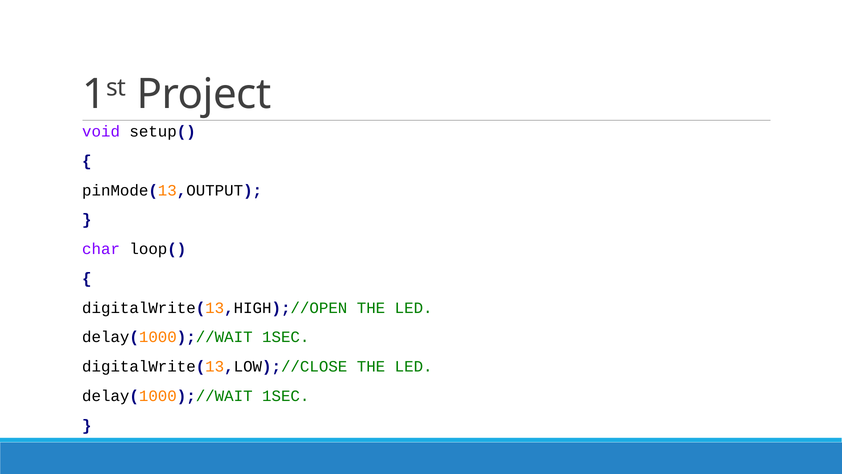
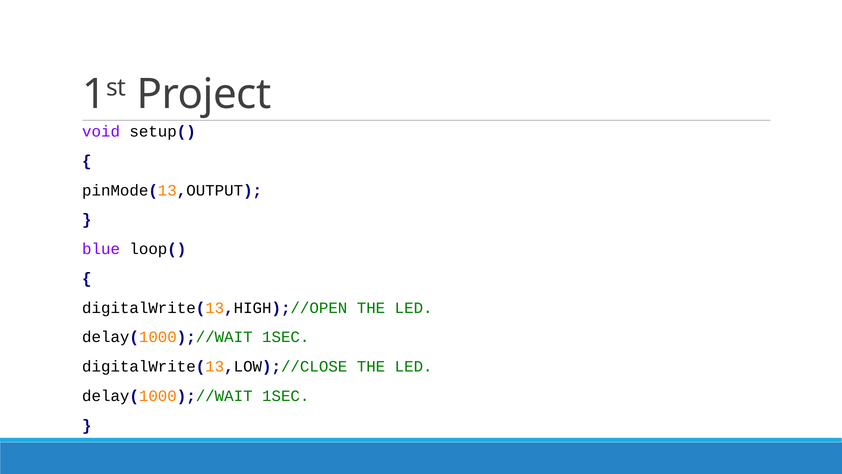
char: char -> blue (101, 249)
